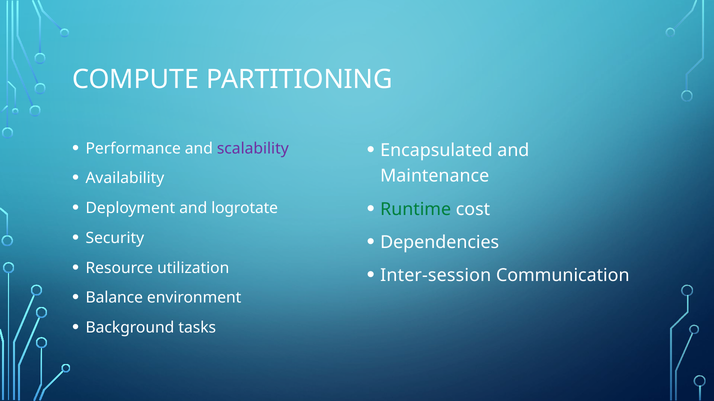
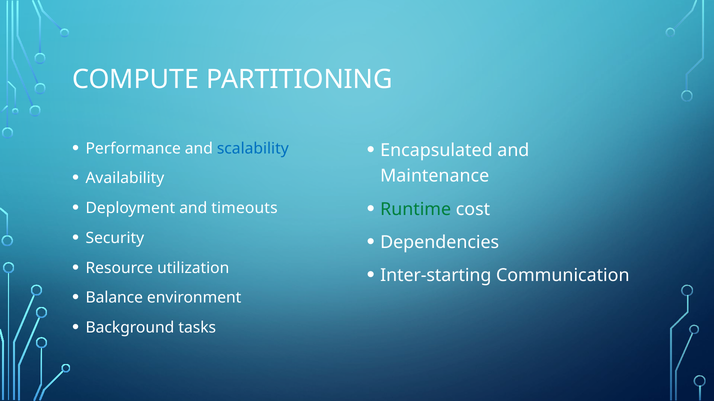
scalability colour: purple -> blue (253, 149)
logrotate: logrotate -> timeouts (244, 208)
Inter-session: Inter-session -> Inter-starting (436, 276)
